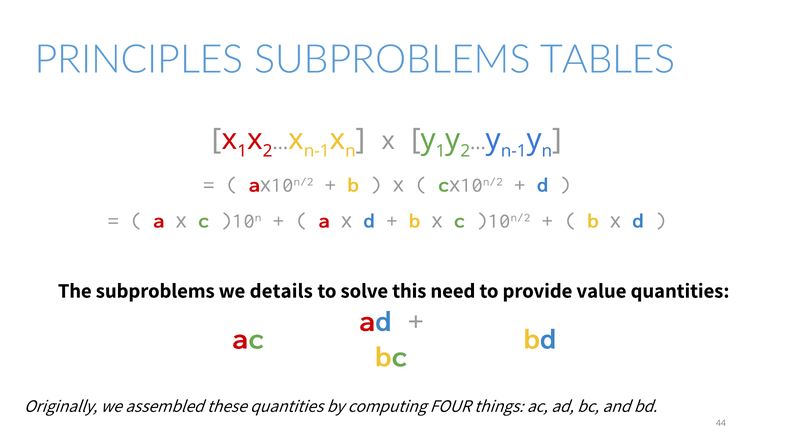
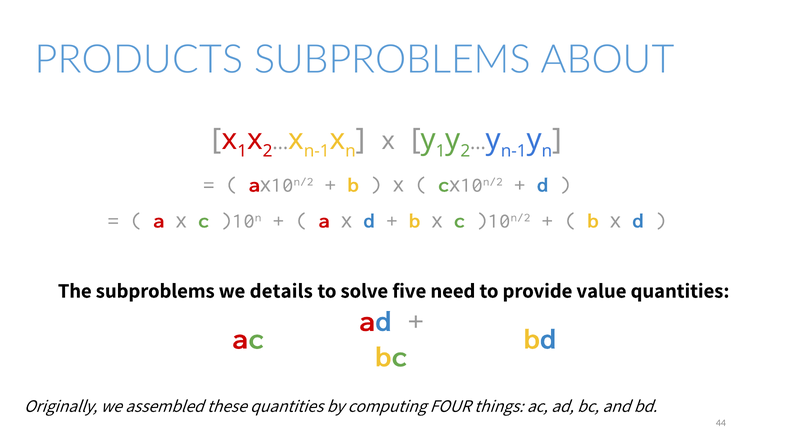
PRINCIPLES: PRINCIPLES -> PRODUCTS (139, 60)
TABLES: TABLES -> ABOUT (607, 60)
this: this -> five (409, 291)
